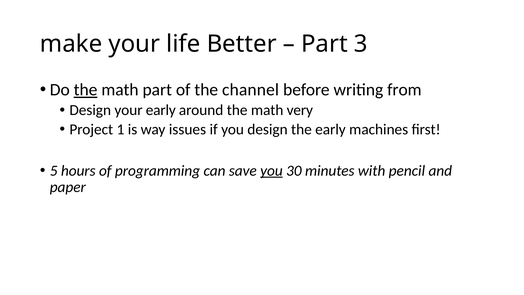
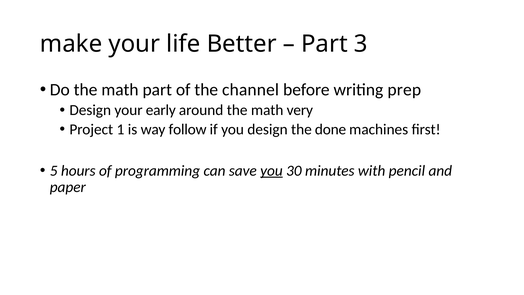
the underline: present -> none (86, 90)
from: from -> prep (404, 90)
issues: issues -> follow (188, 129)
the early: early -> done (331, 129)
